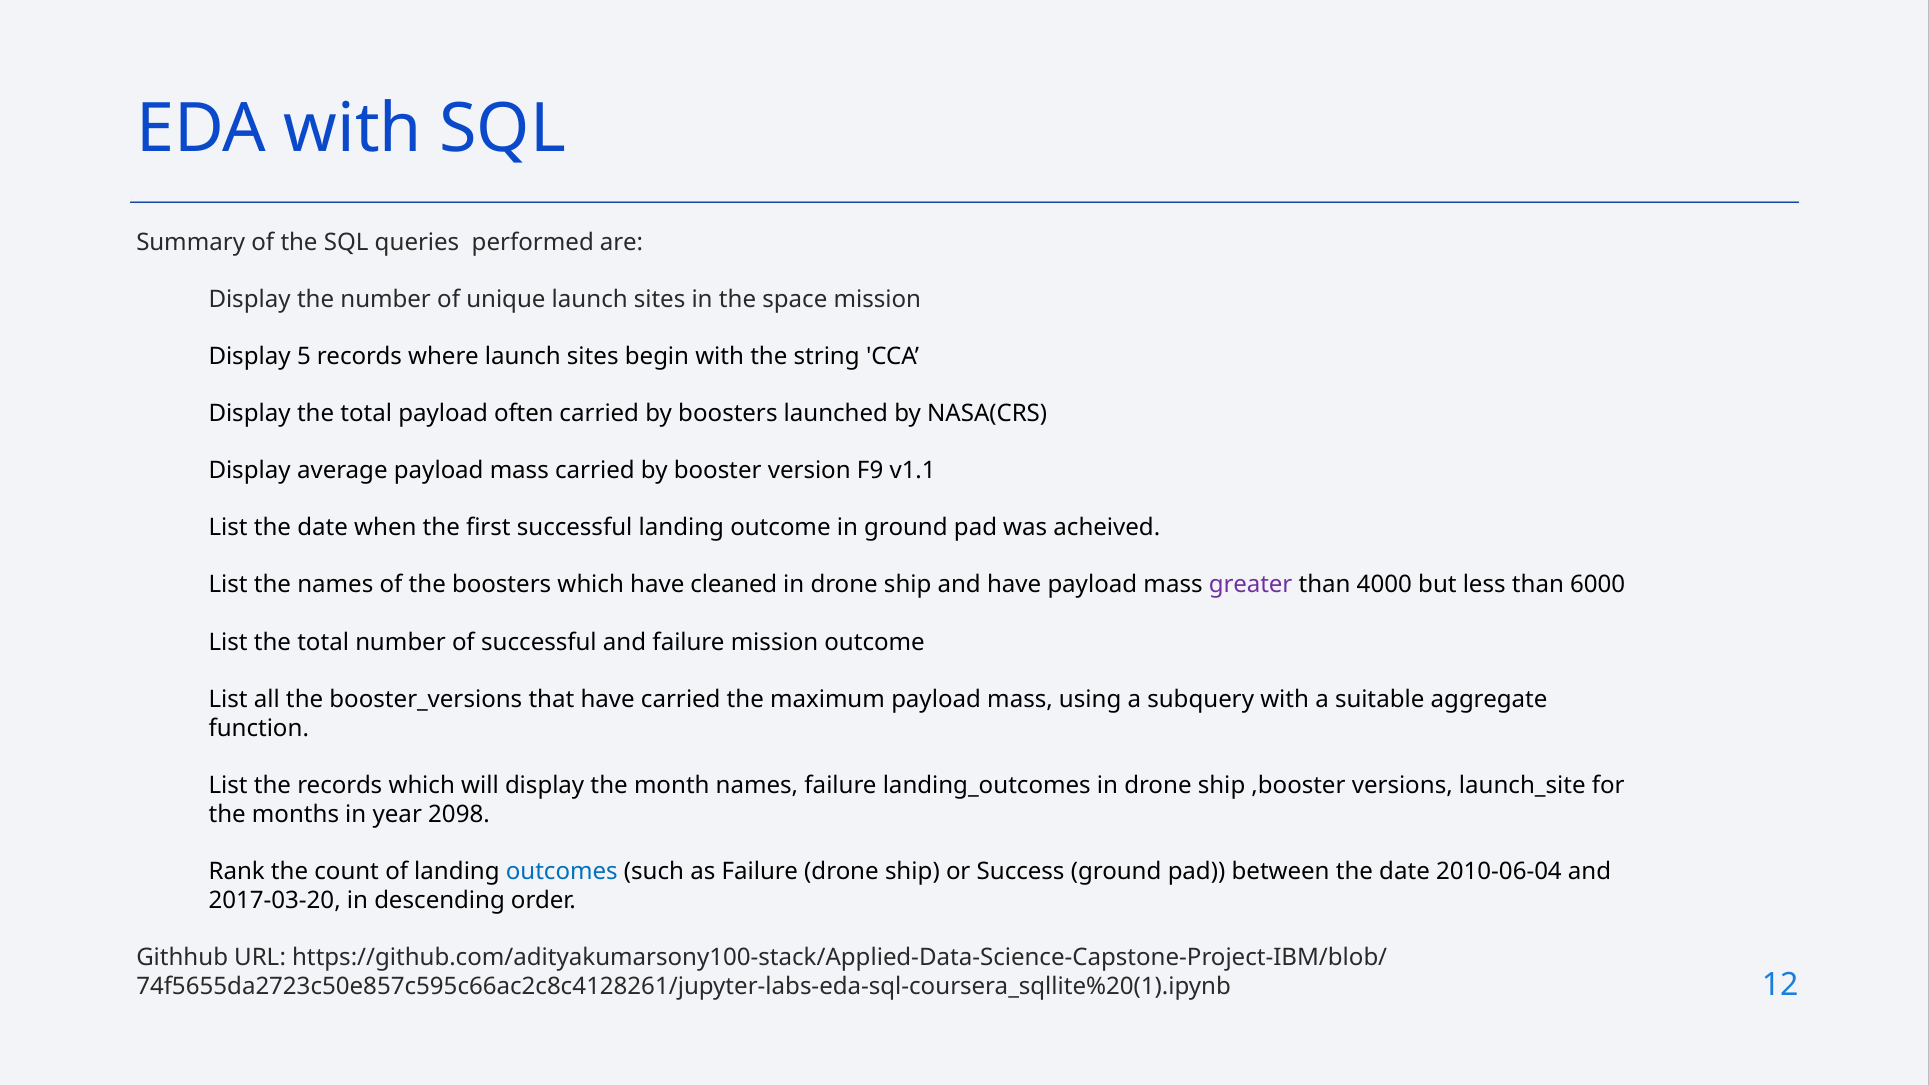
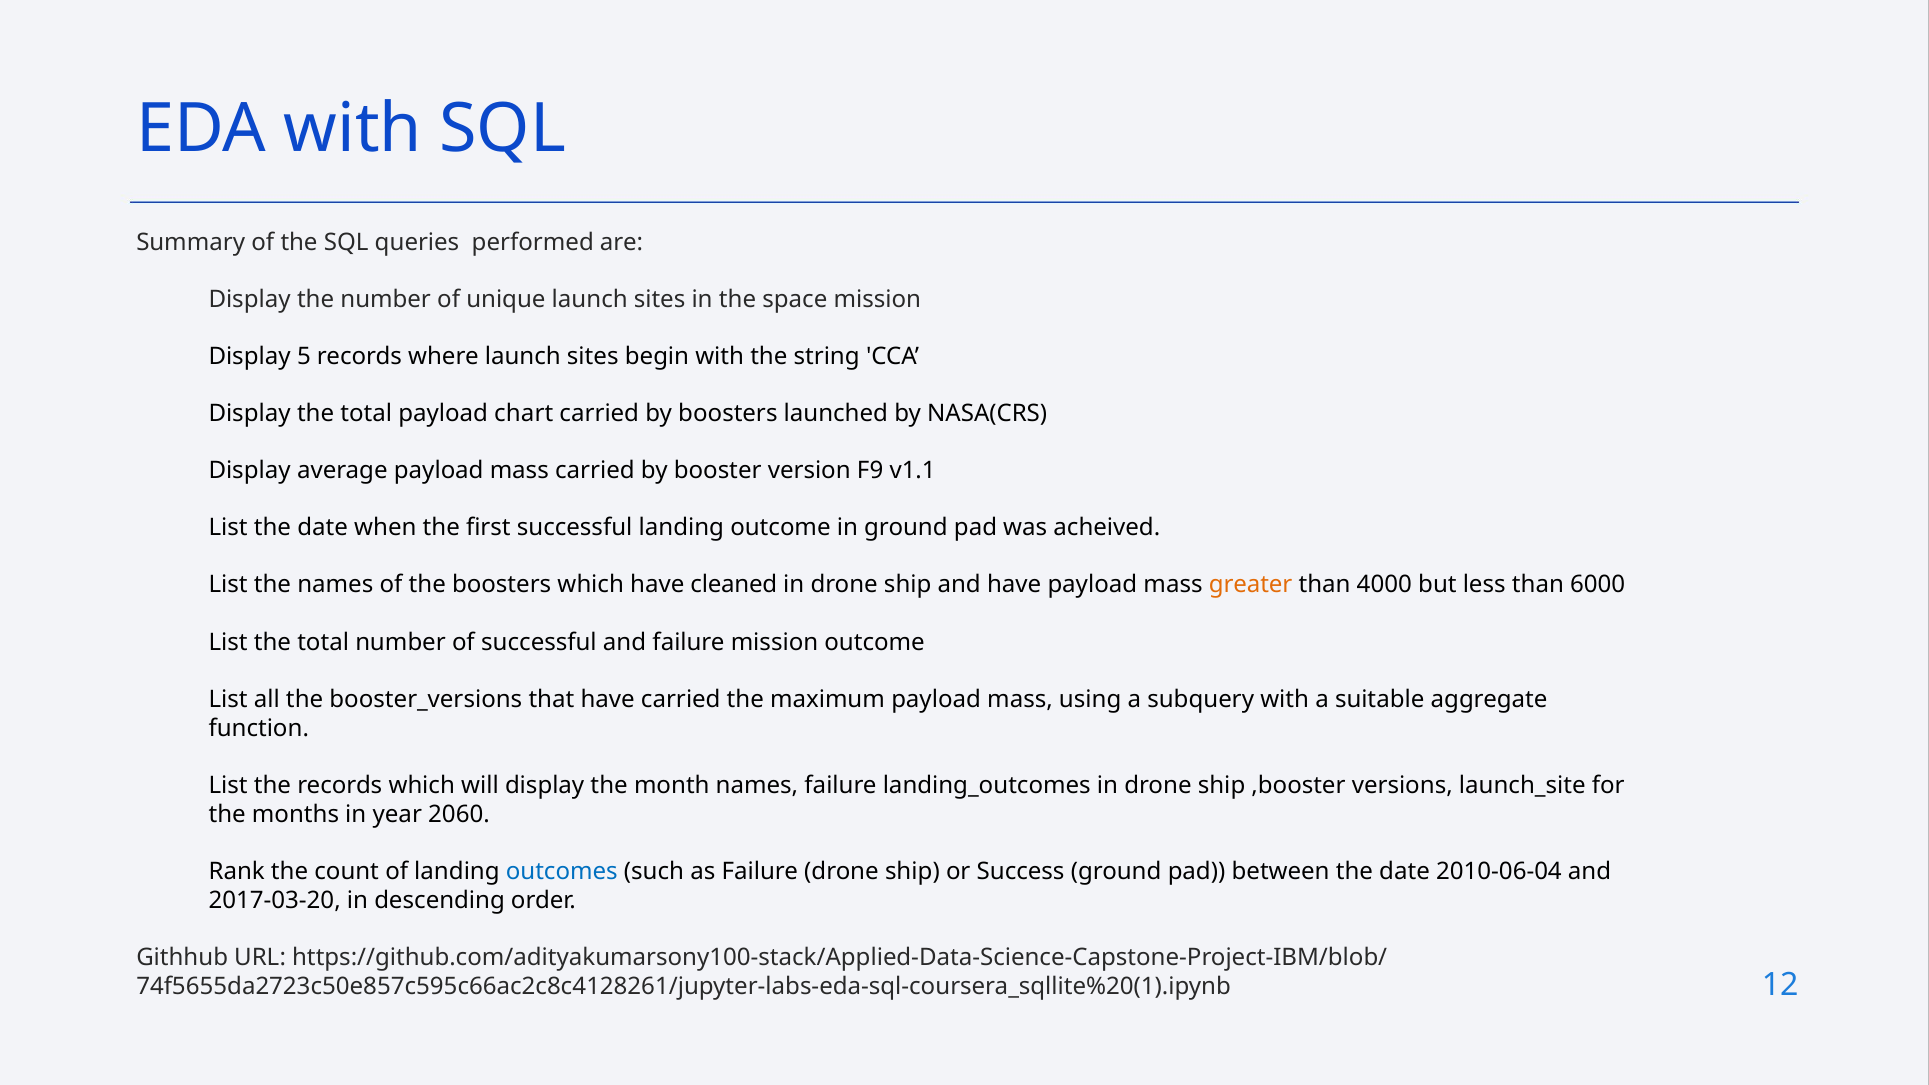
often: often -> chart (524, 414)
greater colour: purple -> orange (1251, 585)
2098: 2098 -> 2060 (459, 814)
